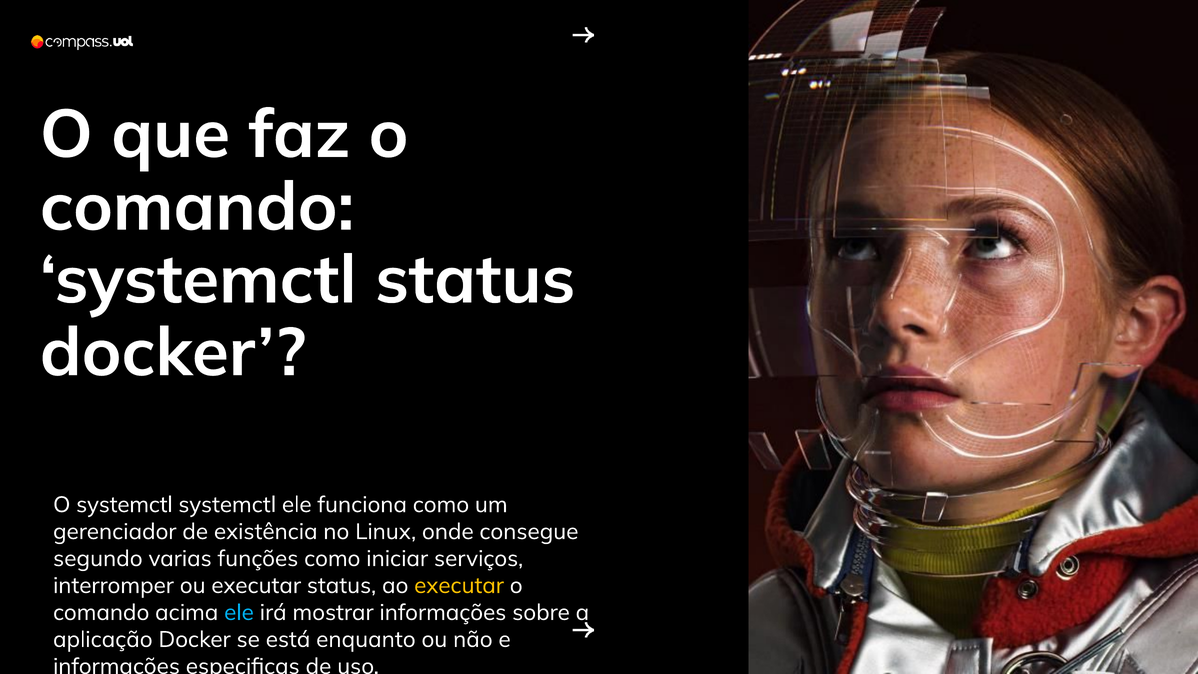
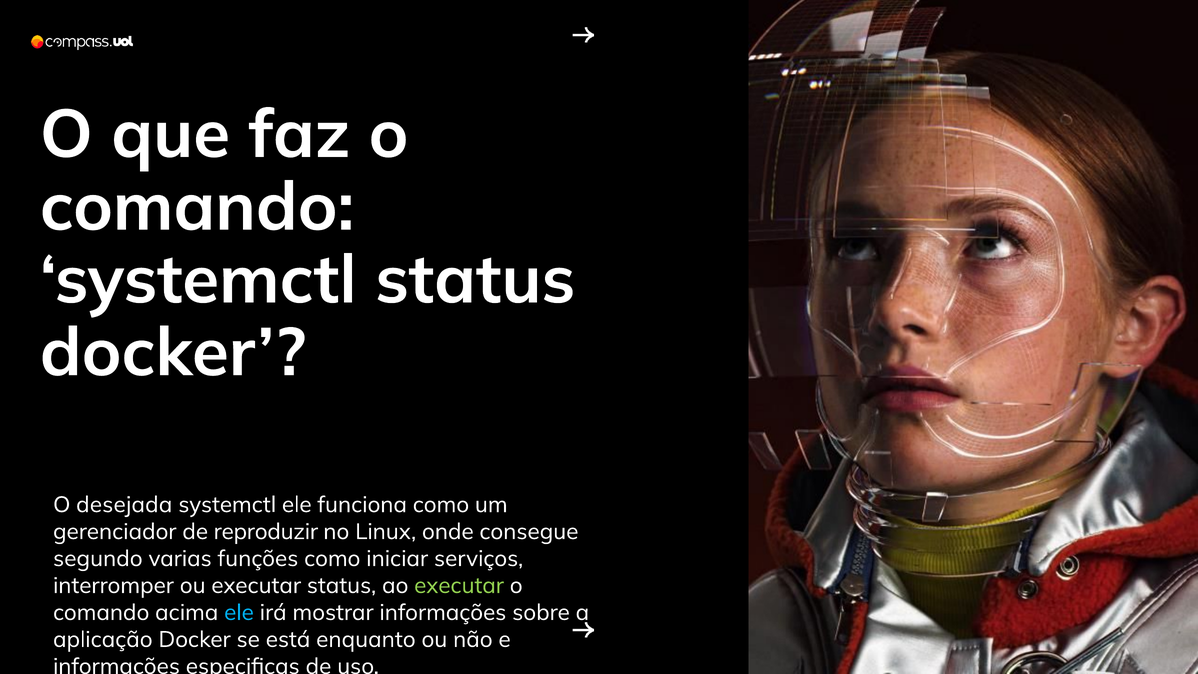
O systemctl: systemctl -> desejada (124, 505)
existência: existência -> reproduzir (266, 532)
executar colour: yellow -> light green (459, 585)
